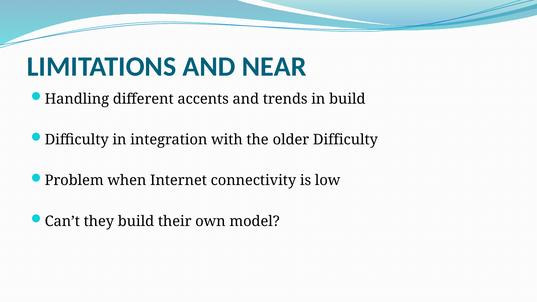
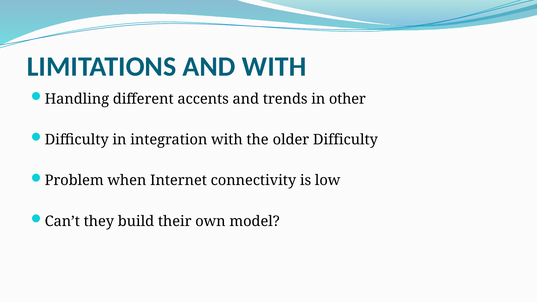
AND NEAR: NEAR -> WITH (274, 67)
in build: build -> other (347, 99)
